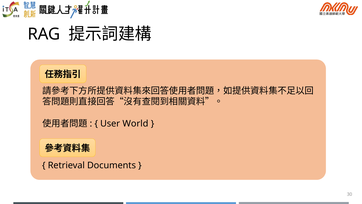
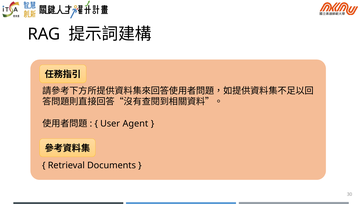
World: World -> Agent (135, 123)
